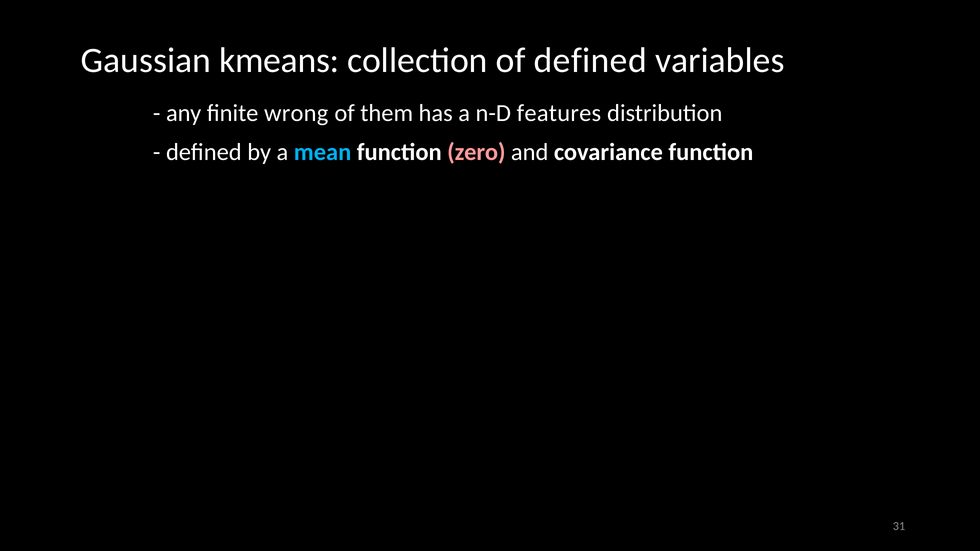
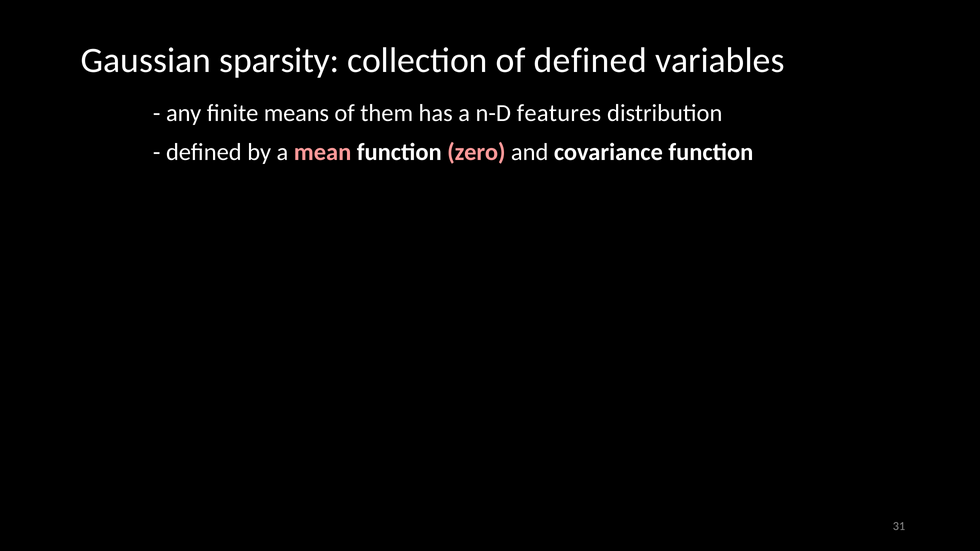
kmeans: kmeans -> sparsity (279, 61)
wrong: wrong -> means (296, 113)
mean colour: light blue -> pink (323, 152)
